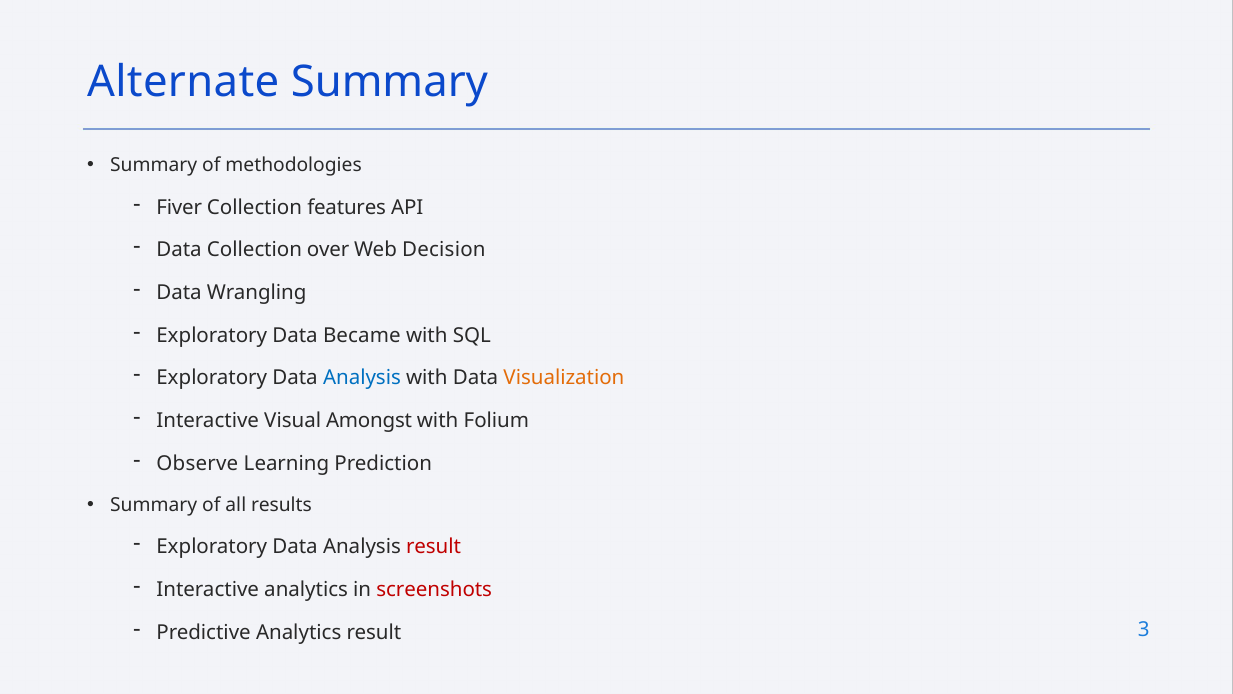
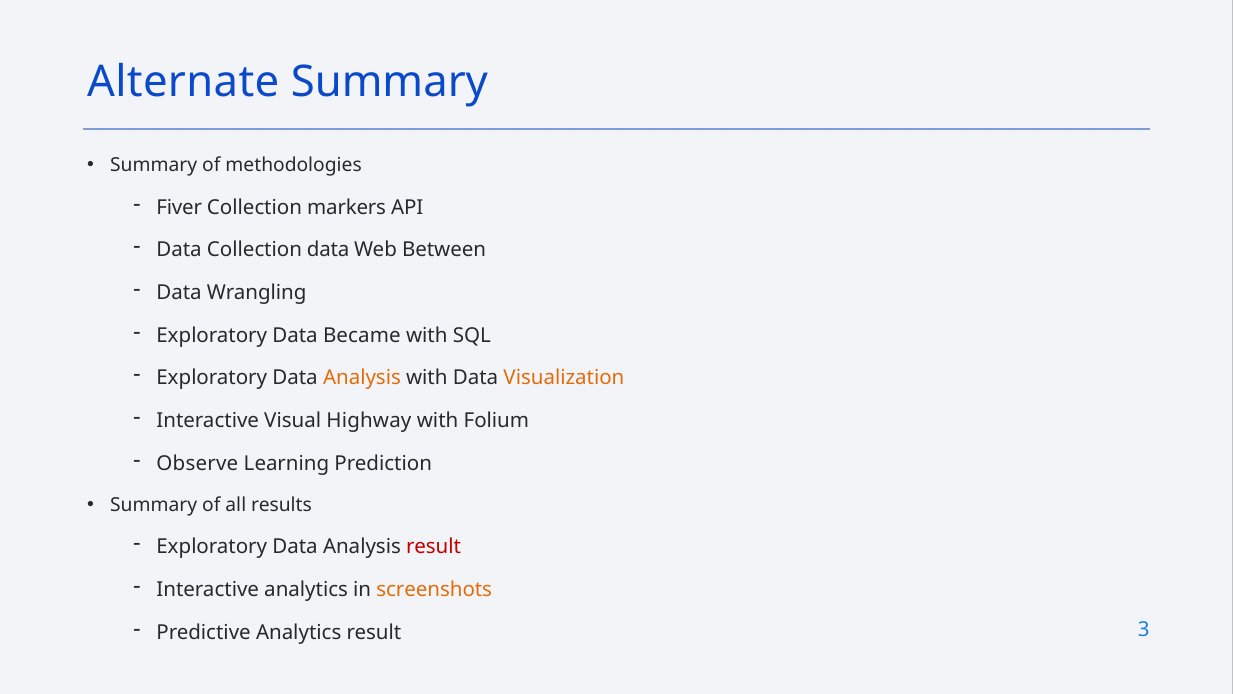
features: features -> markers (347, 207)
Collection over: over -> data (328, 250)
Decision: Decision -> Between (444, 250)
Analysis colour: blue -> orange (362, 378)
Amongst: Amongst -> Highway (369, 420)
screenshots colour: red -> orange (434, 589)
